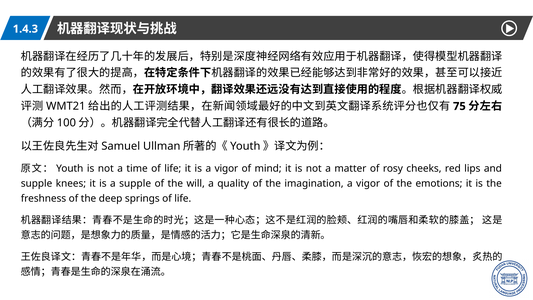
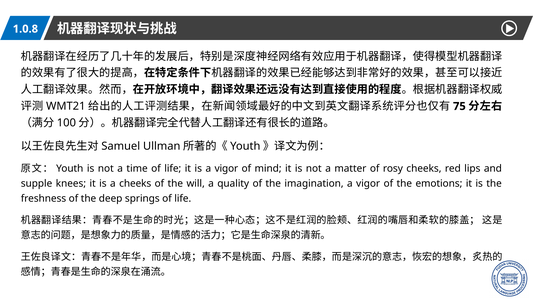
1.4.3: 1.4.3 -> 1.0.8 (25, 29)
a supple: supple -> cheeks (135, 183)
